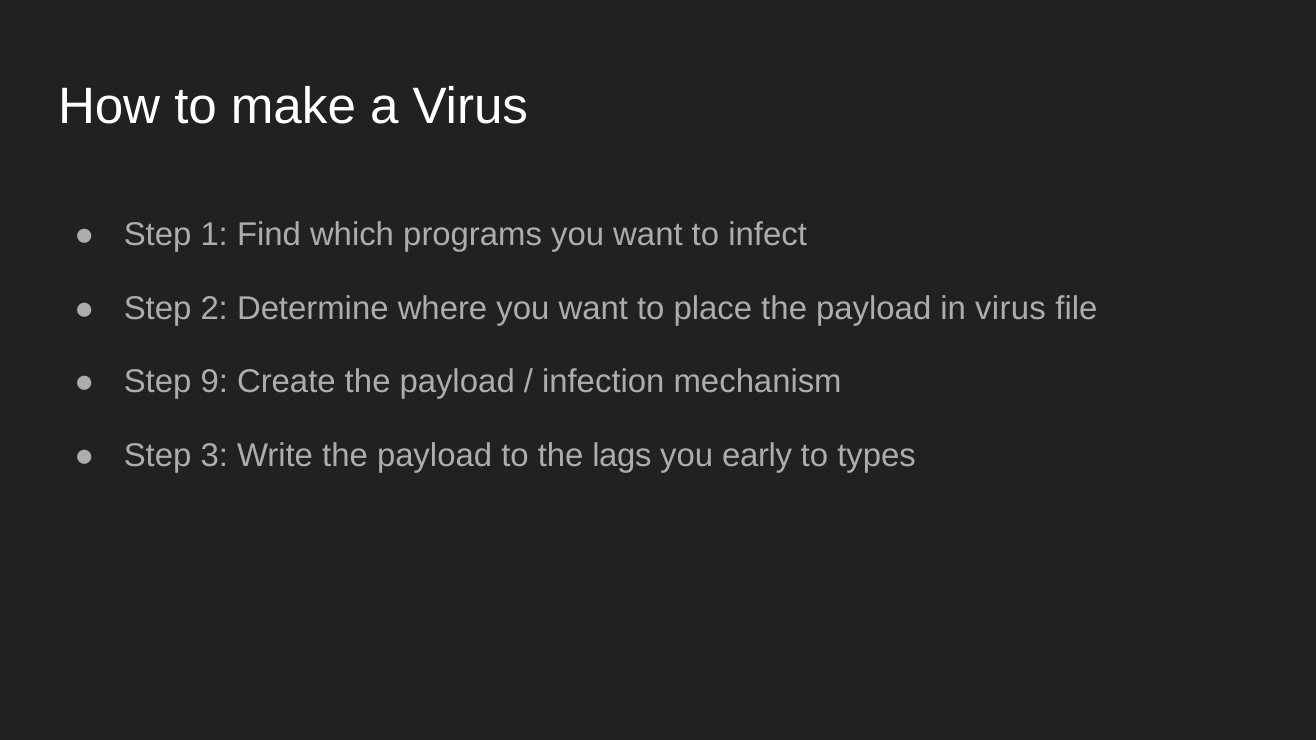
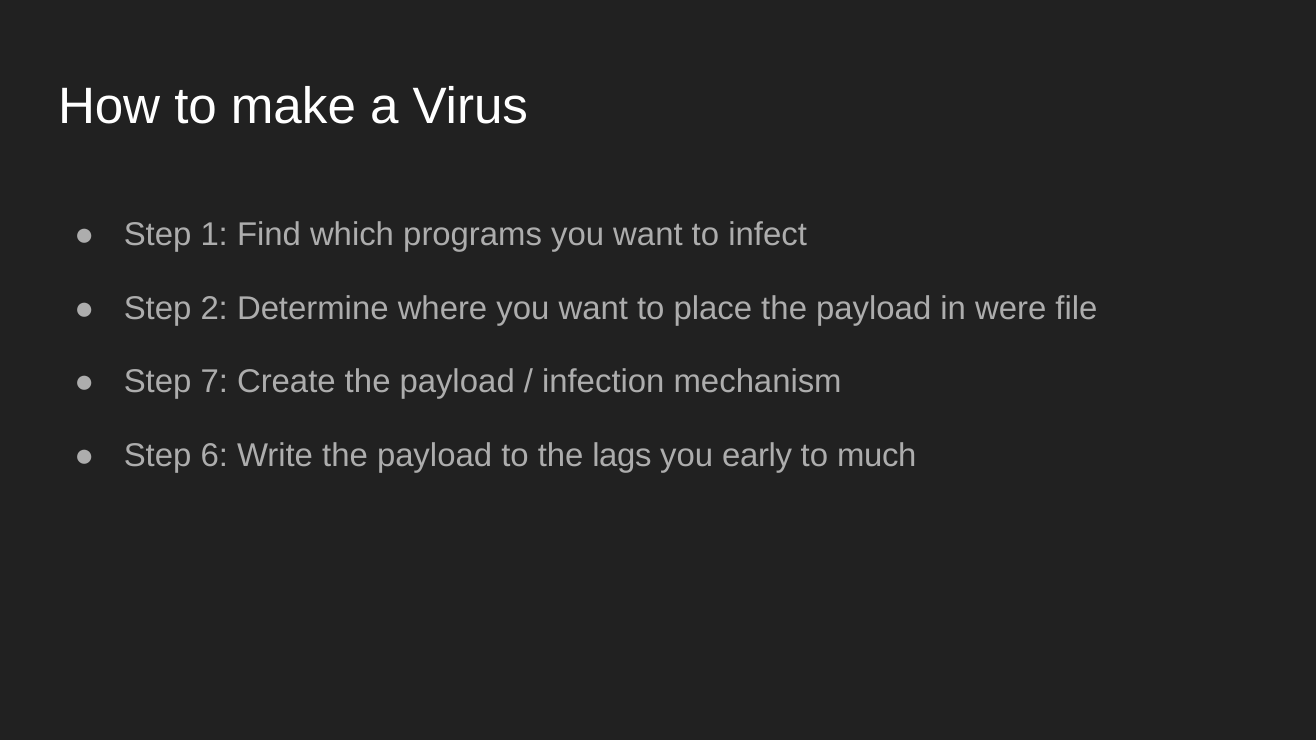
in virus: virus -> were (1011, 309)
9: 9 -> 7 (214, 382)
3: 3 -> 6 (214, 456)
types: types -> much (877, 456)
